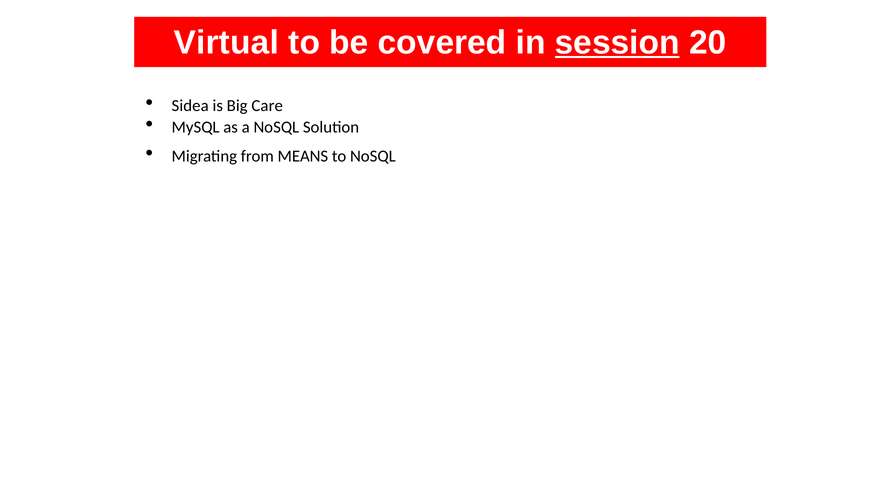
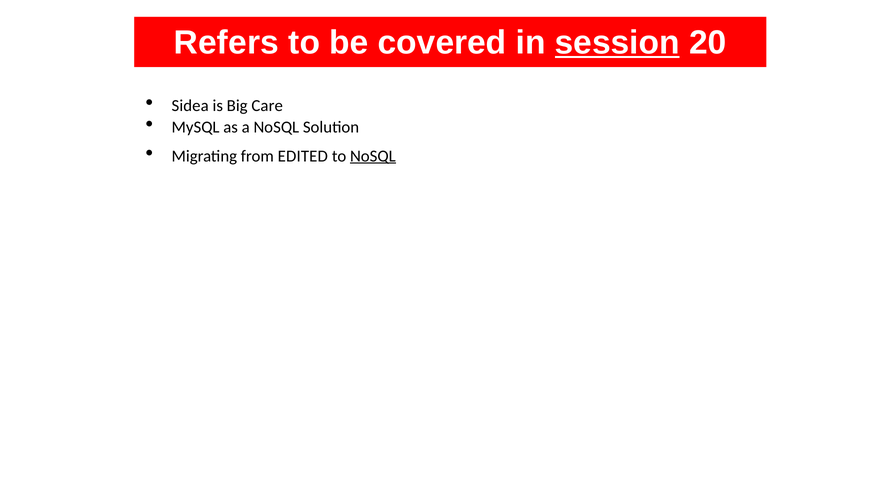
Virtual: Virtual -> Refers (226, 43)
MEANS: MEANS -> EDITED (303, 156)
NoSQL underline: none -> present (373, 156)
